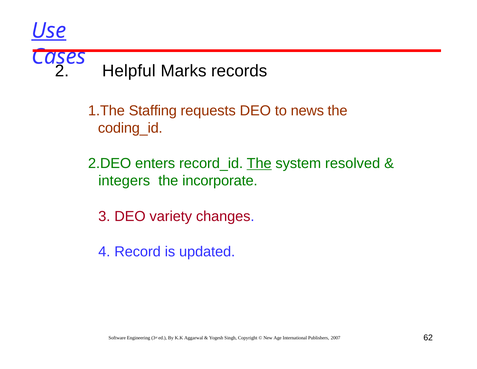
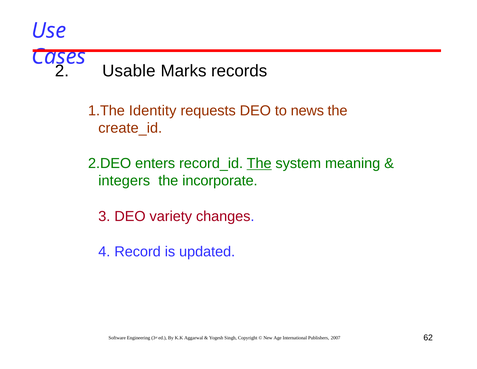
Use underline: present -> none (49, 31)
Helpful: Helpful -> Usable (129, 71)
Staffing: Staffing -> Identity (153, 111)
coding_id: coding_id -> create_id (130, 128)
resolved: resolved -> meaning (353, 163)
